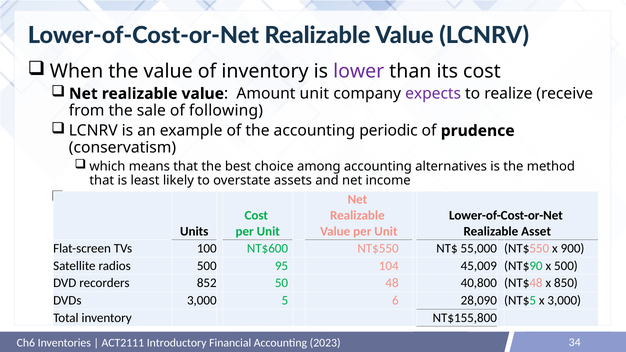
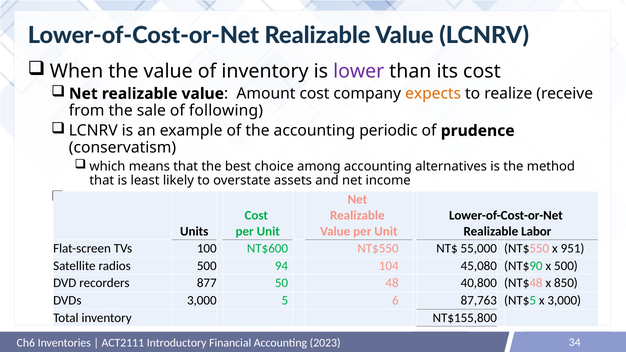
Amount unit: unit -> cost (315, 94)
expects colour: purple -> orange (433, 94)
Asset: Asset -> Labor (536, 231)
900: 900 -> 951 (573, 249)
95: 95 -> 94 (282, 266)
45,009: 45,009 -> 45,080 (479, 266)
852: 852 -> 877 (207, 283)
28,090: 28,090 -> 87,763 (479, 301)
